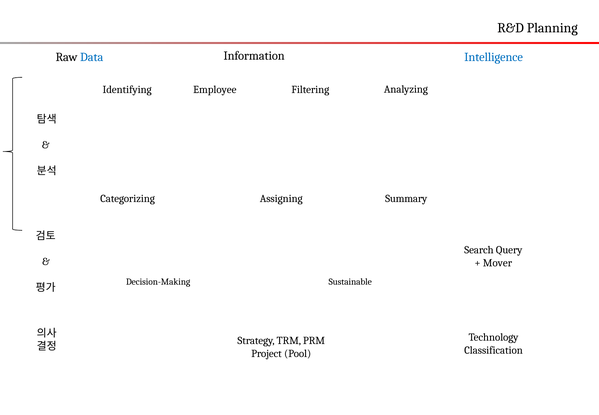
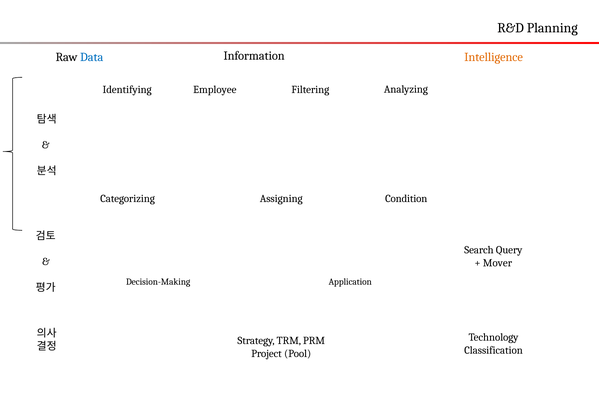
Intelligence colour: blue -> orange (494, 57)
Summary: Summary -> Condition (406, 198)
Sustainable: Sustainable -> Application (350, 282)
